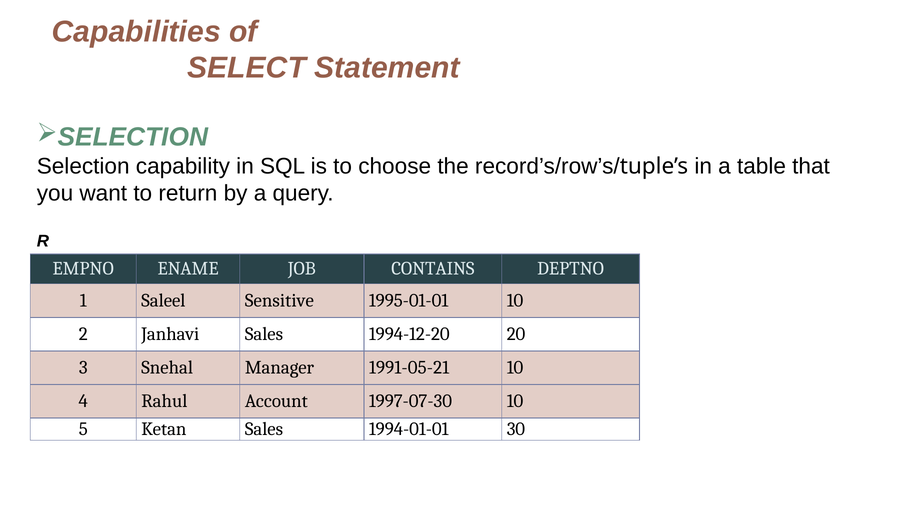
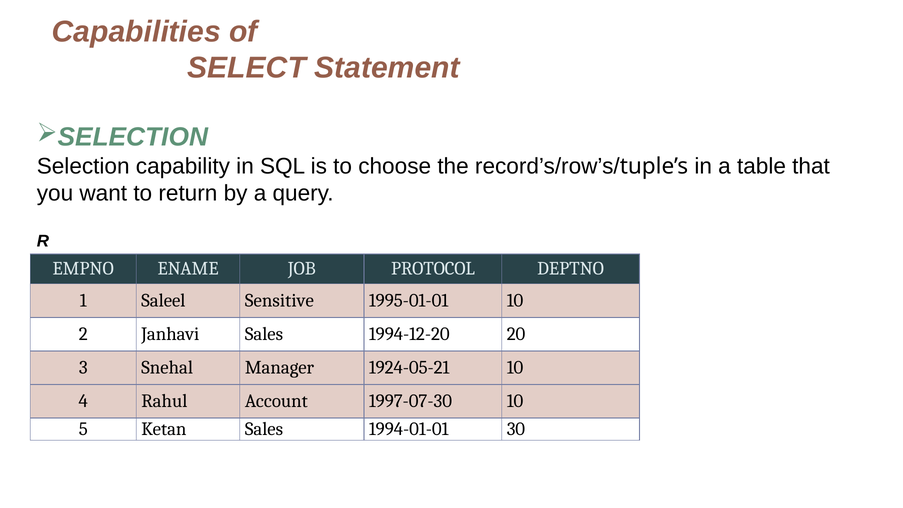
CONTAINS: CONTAINS -> PROTOCOL (433, 269)
1991-05-21: 1991-05-21 -> 1924-05-21 (409, 367)
